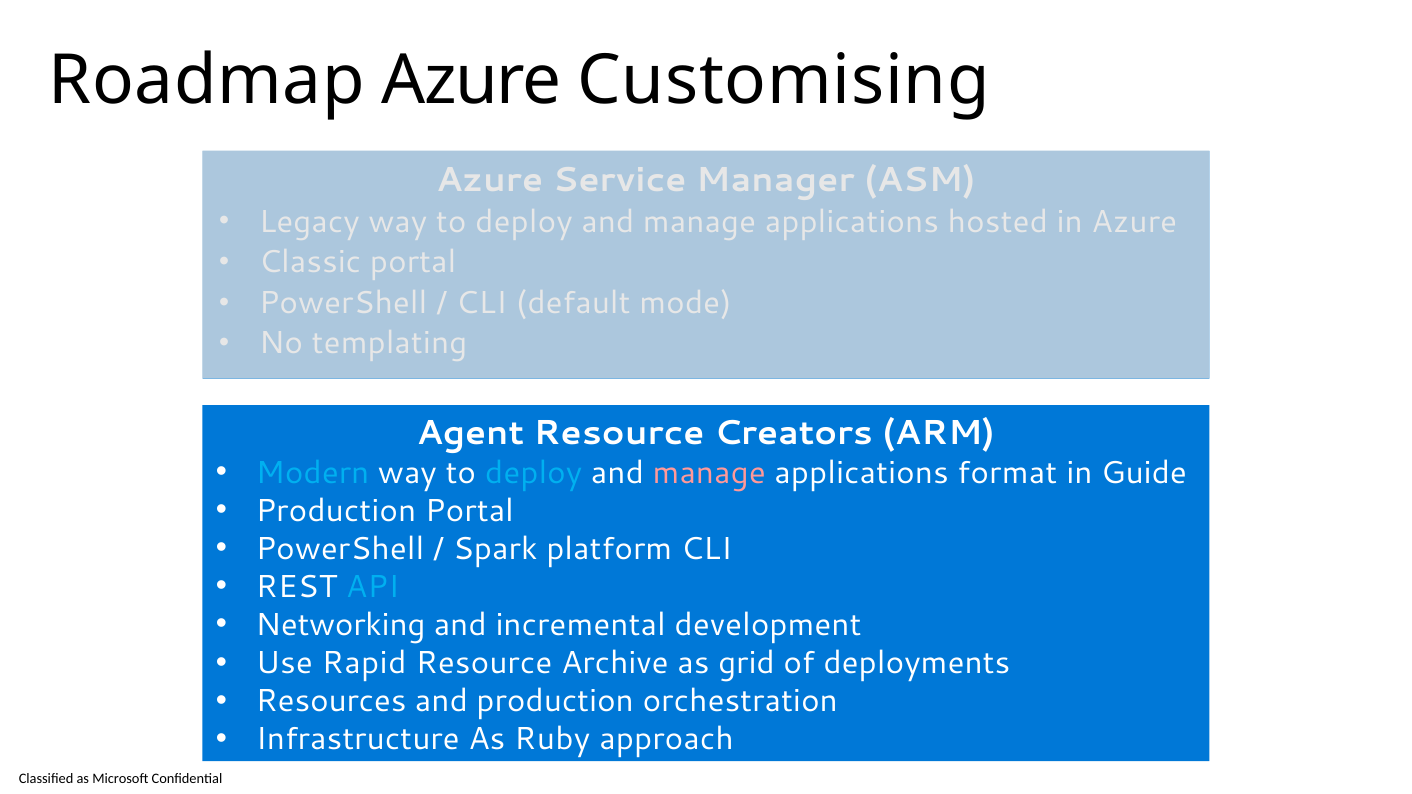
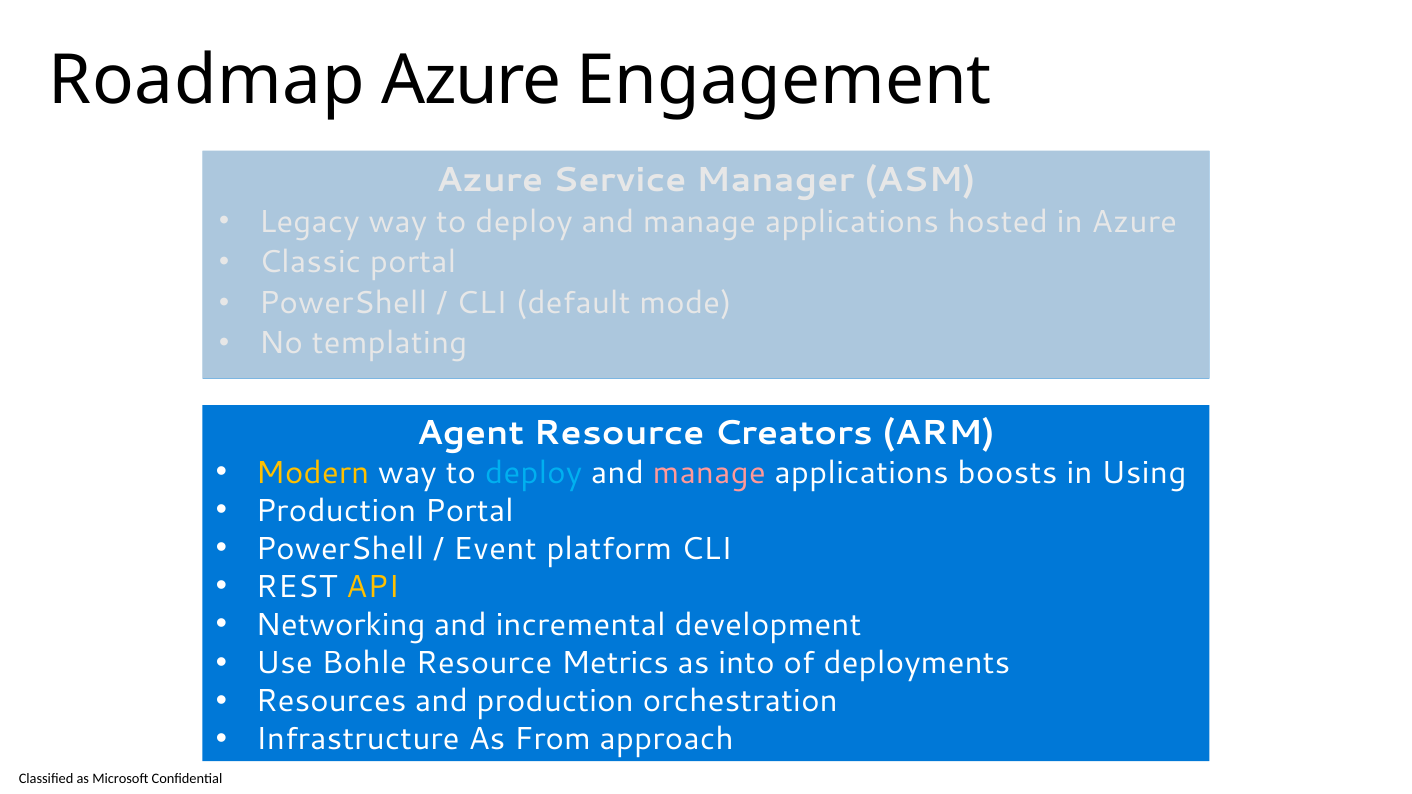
Customising: Customising -> Engagement (784, 81)
Modern colour: light blue -> yellow (313, 473)
format: format -> boosts (1007, 473)
Guide: Guide -> Using (1144, 473)
Spark: Spark -> Event (495, 549)
API colour: light blue -> yellow (373, 587)
Rapid: Rapid -> Bohle (364, 663)
Archive: Archive -> Metrics (615, 663)
grid: grid -> into (747, 663)
Ruby: Ruby -> From (553, 739)
